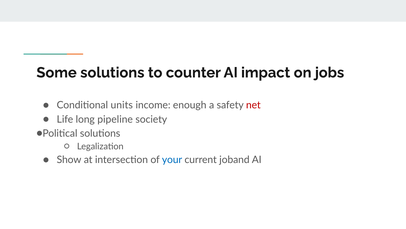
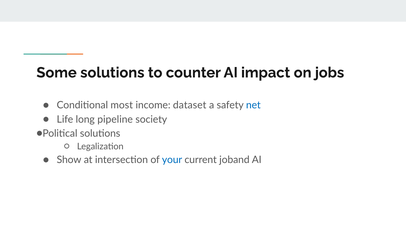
units: units -> most (122, 105)
enough: enough -> dataset (190, 105)
net colour: red -> blue (253, 105)
